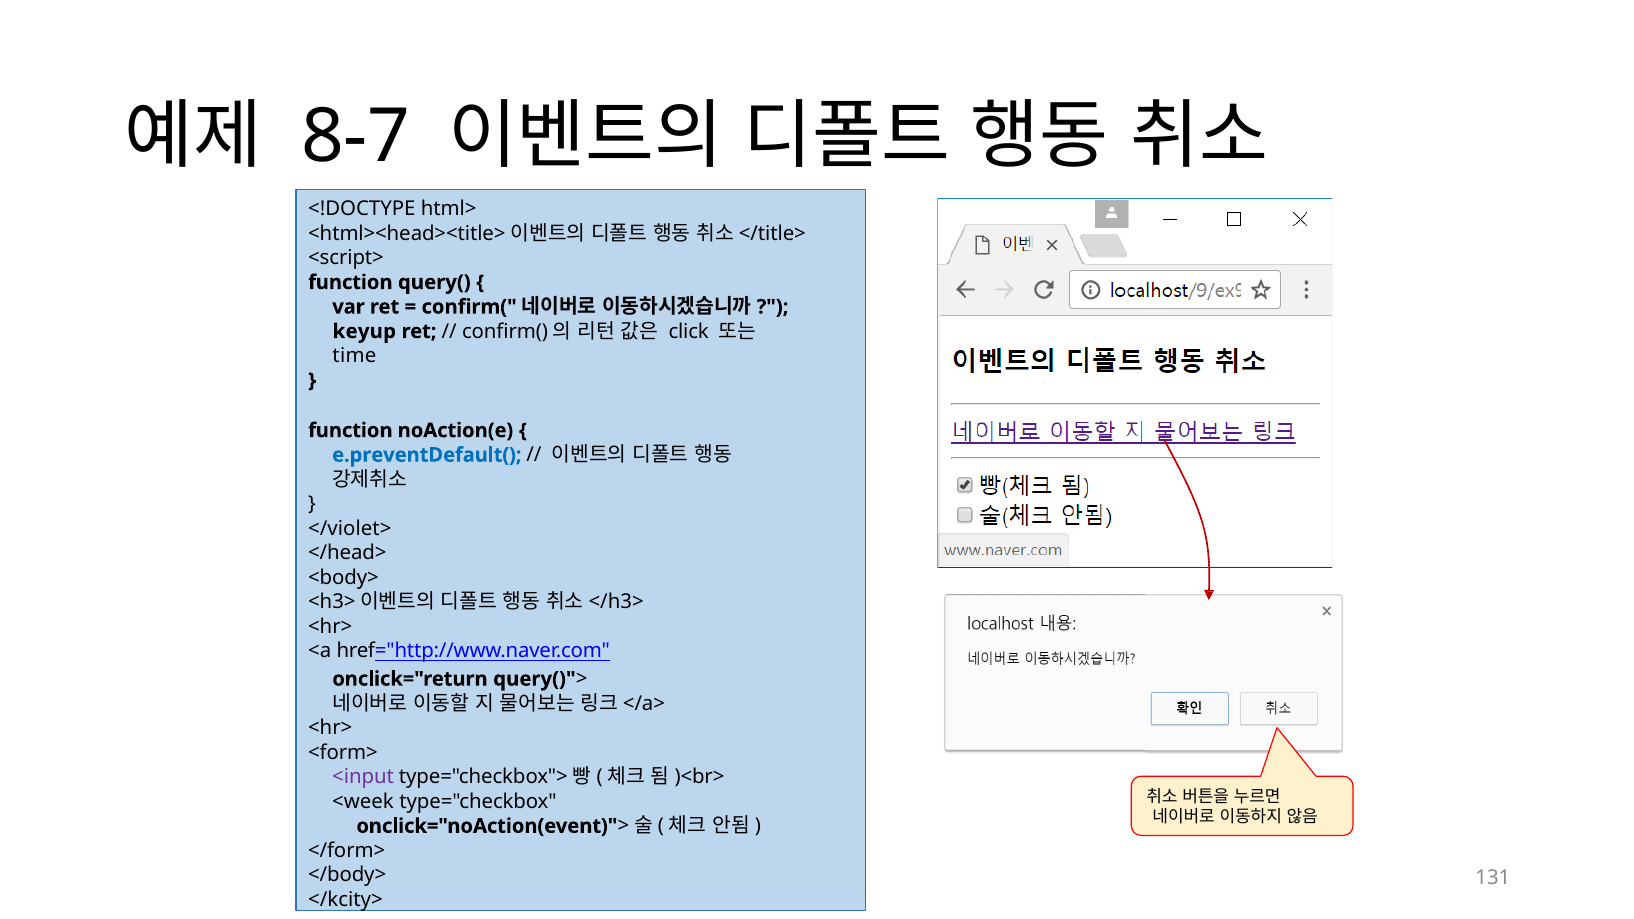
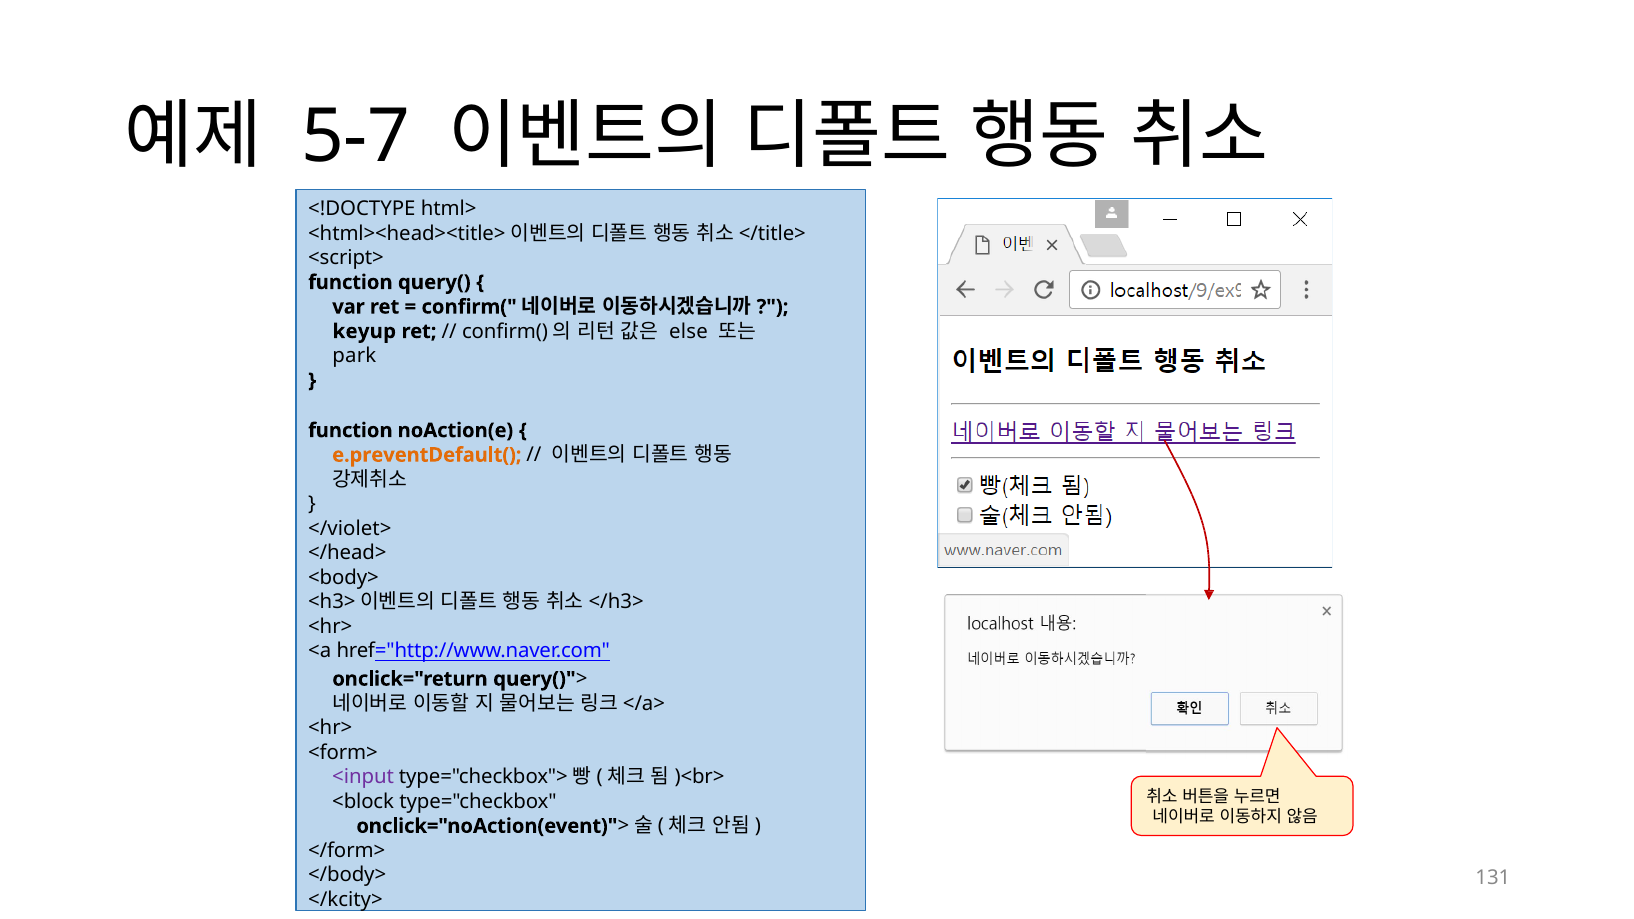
8-7: 8-7 -> 5-7 (356, 137)
click: click -> else (688, 331)
time: time -> park (354, 356)
e.preventDefault( colour: blue -> orange (427, 455)
<week: <week -> <block (363, 802)
